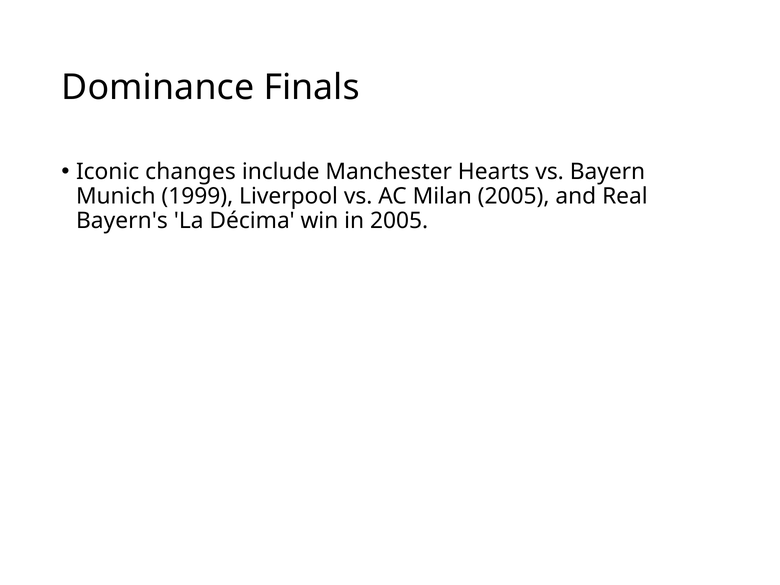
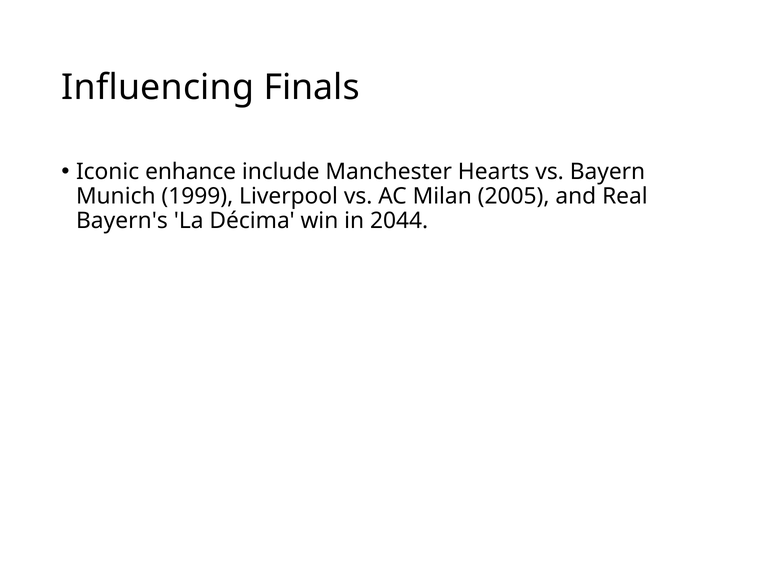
Dominance: Dominance -> Influencing (158, 87)
changes: changes -> enhance (191, 172)
in 2005: 2005 -> 2044 (399, 221)
